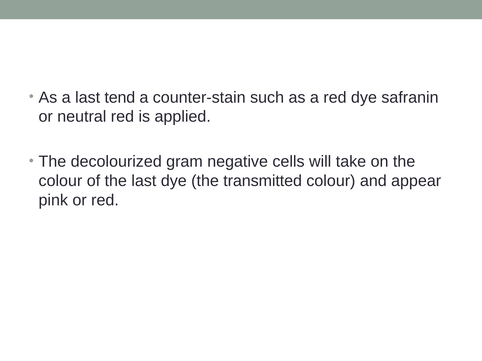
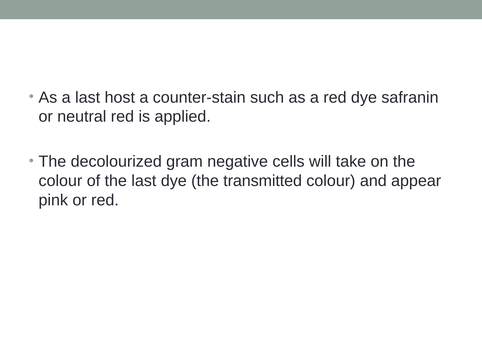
tend: tend -> host (120, 98)
